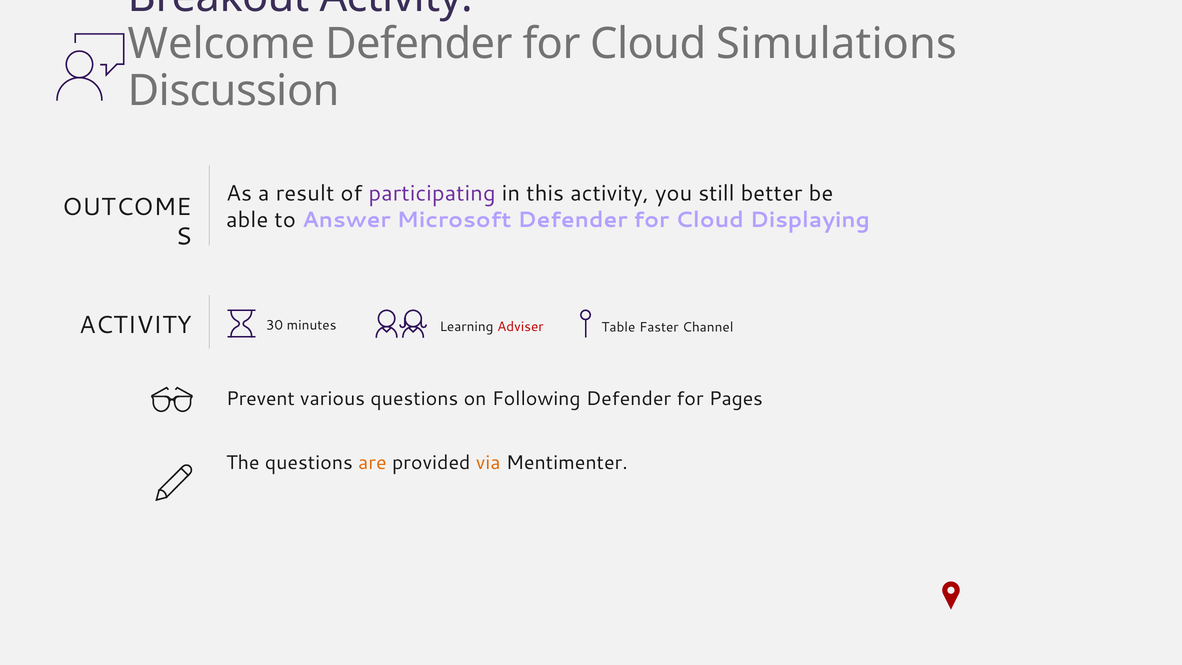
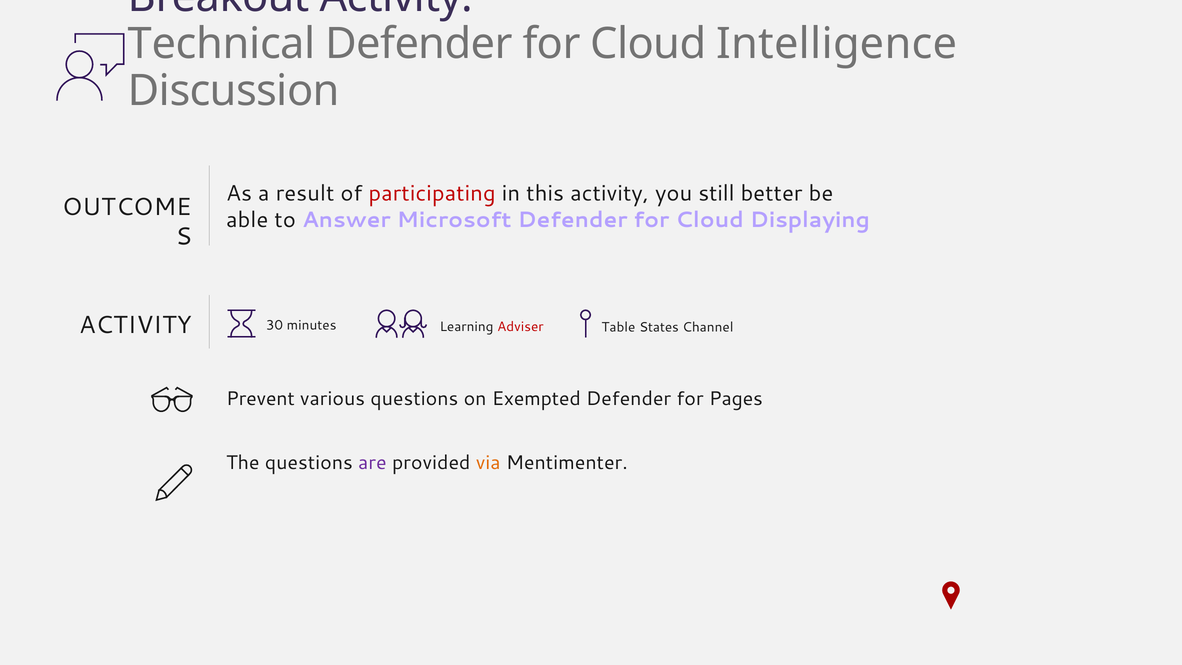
Welcome: Welcome -> Technical (222, 44)
Simulations: Simulations -> Intelligence (837, 44)
participating colour: purple -> red (432, 193)
Faster: Faster -> States (659, 327)
Following: Following -> Exempted (536, 399)
are colour: orange -> purple (372, 462)
